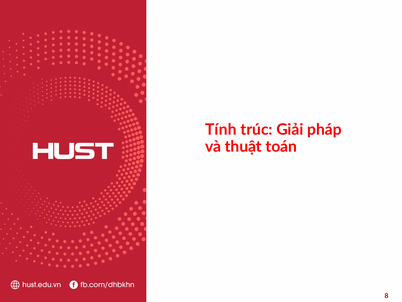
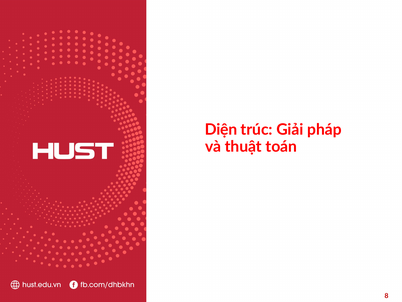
Tính: Tính -> Diện (221, 129)
